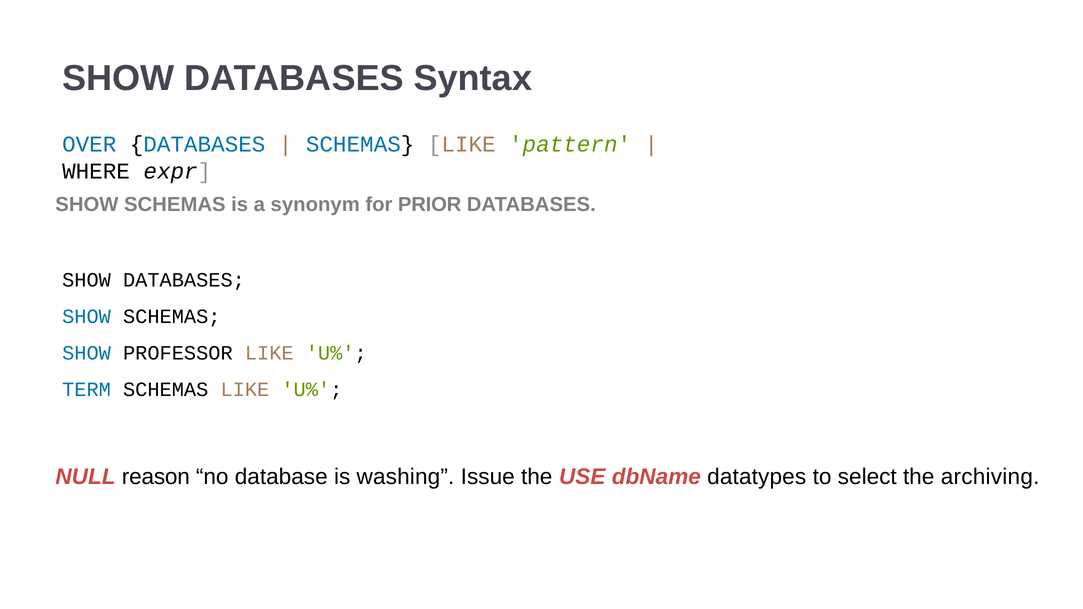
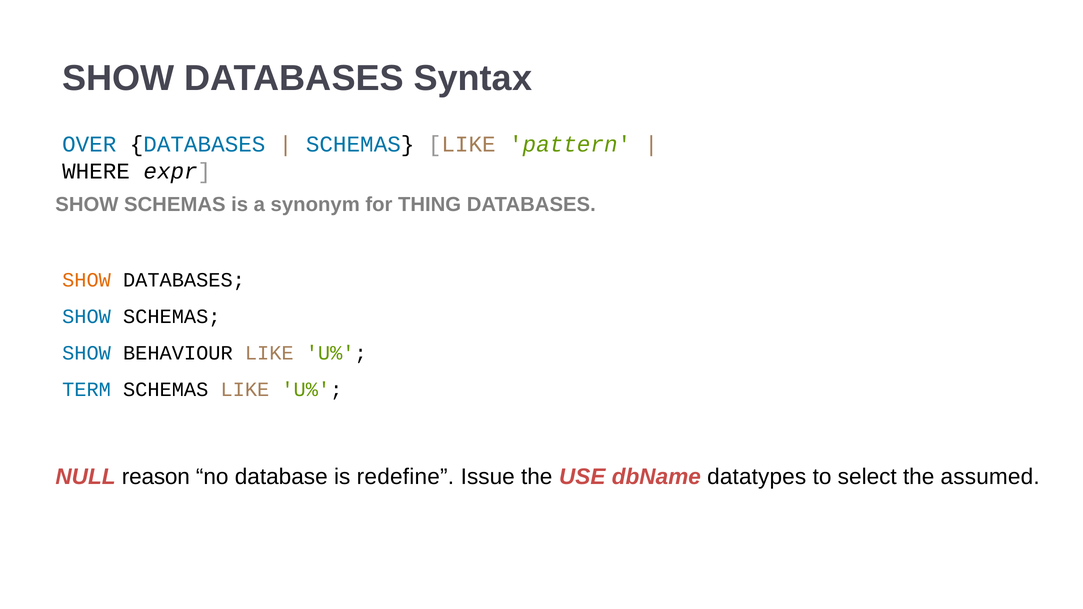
PRIOR: PRIOR -> THING (430, 204)
SHOW colour: black -> orange (87, 280)
PROFESSOR: PROFESSOR -> BEHAVIOUR (178, 353)
washing: washing -> redefine (405, 477)
archiving: archiving -> assumed (990, 477)
